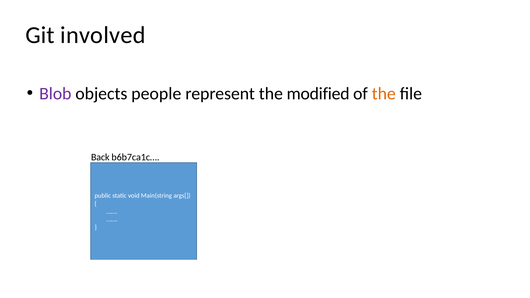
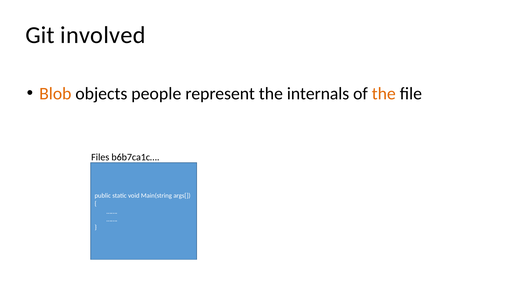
Blob colour: purple -> orange (55, 94)
modified: modified -> internals (318, 94)
Back: Back -> Files (100, 157)
